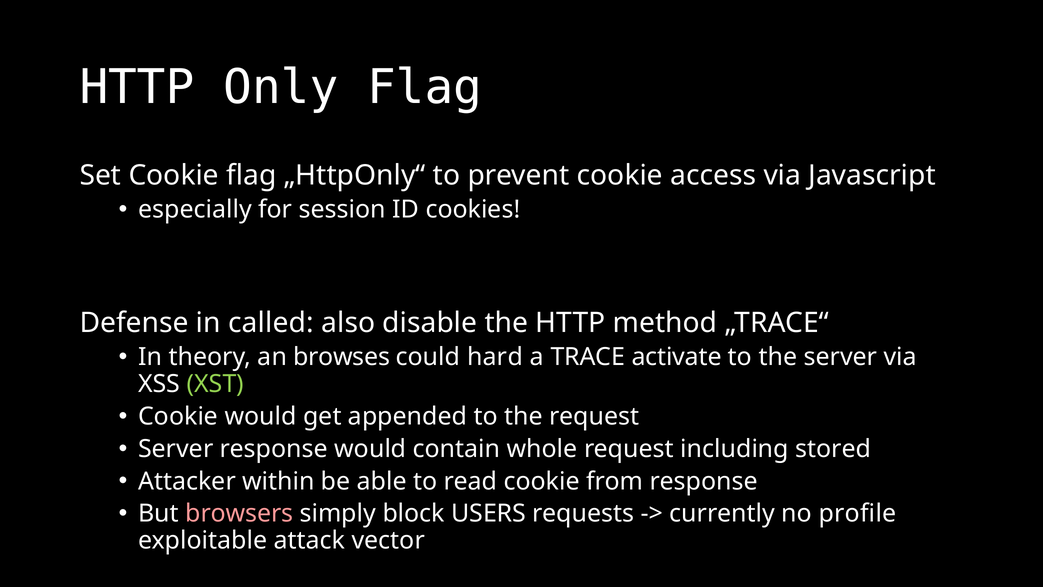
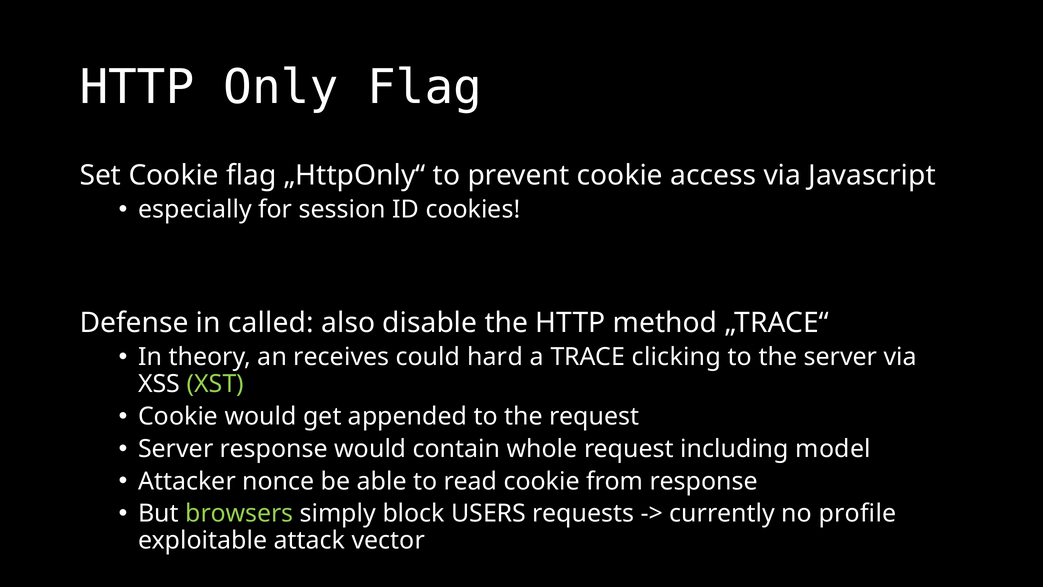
browses: browses -> receives (341, 357)
activate: activate -> clicking (676, 357)
stored: stored -> model (833, 449)
within: within -> nonce (278, 481)
browsers colour: pink -> light green (239, 513)
